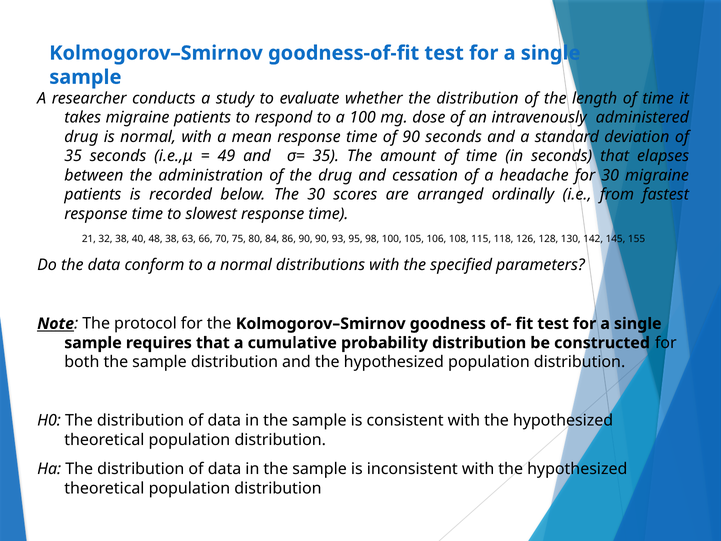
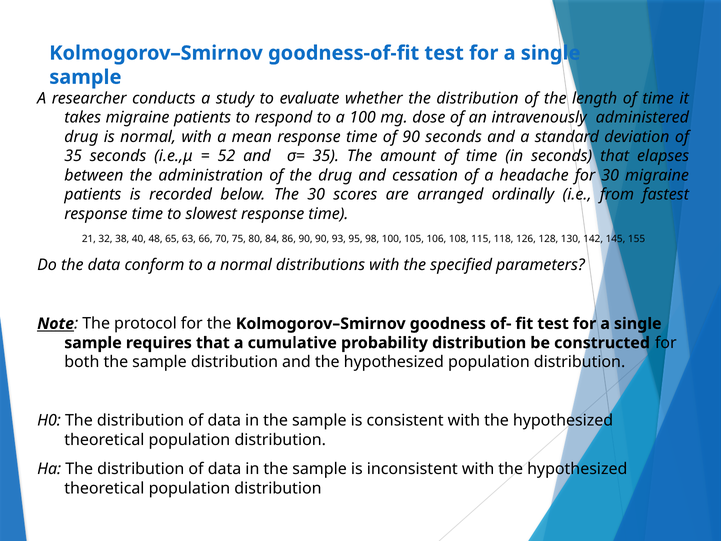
49: 49 -> 52 (226, 156)
48 38: 38 -> 65 (172, 239)
